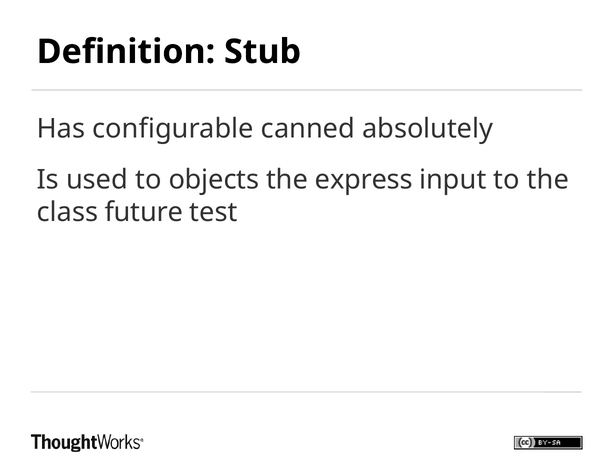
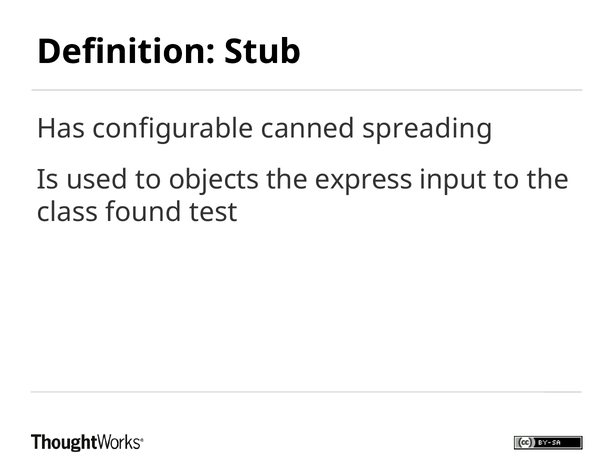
absolutely: absolutely -> spreading (427, 129)
future: future -> found (144, 212)
